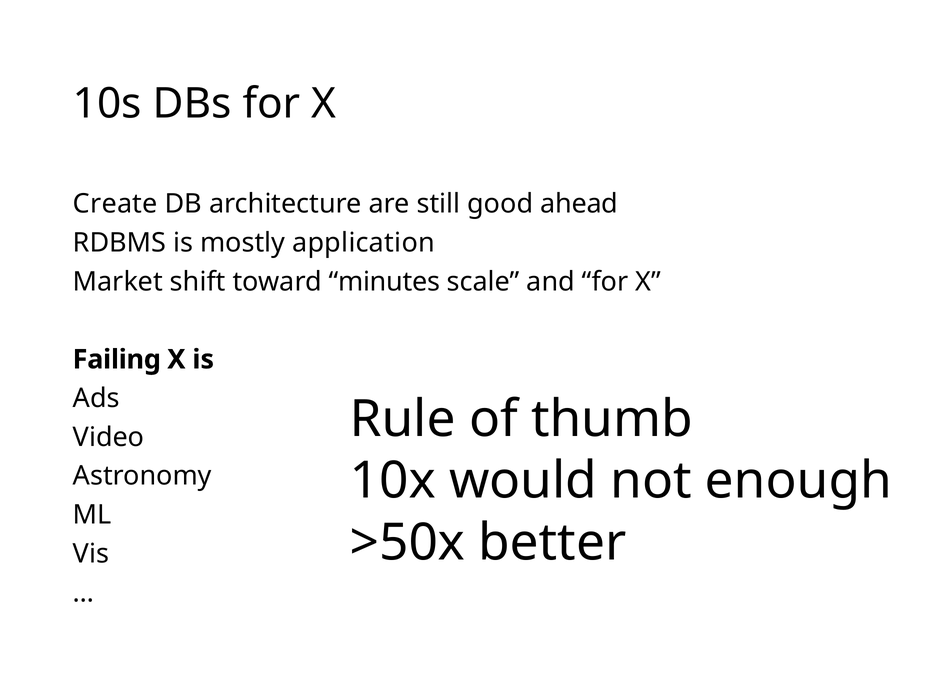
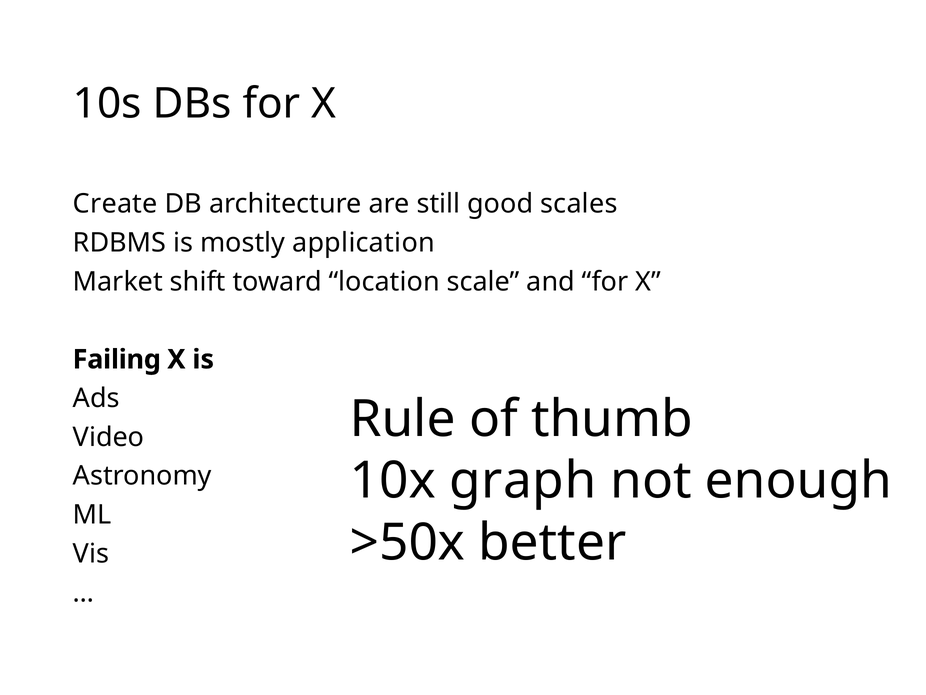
ahead: ahead -> scales (579, 204)
minutes: minutes -> location (384, 282)
would: would -> graph (523, 481)
